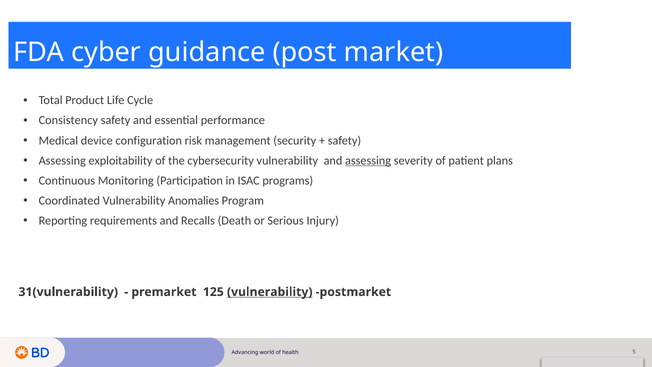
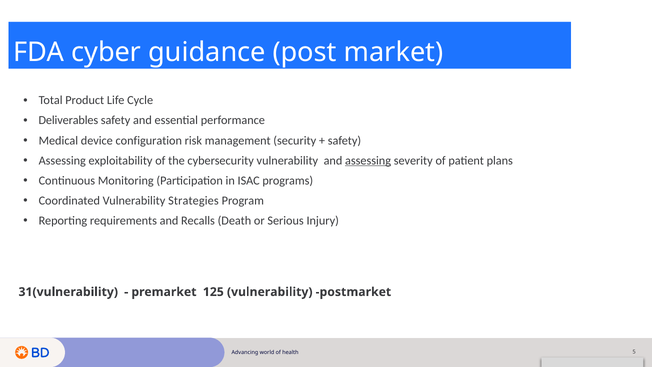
Consistency: Consistency -> Deliverables (68, 120)
Anomalies: Anomalies -> Strategies (193, 200)
vulnerability underline: present -> none (270, 292)
